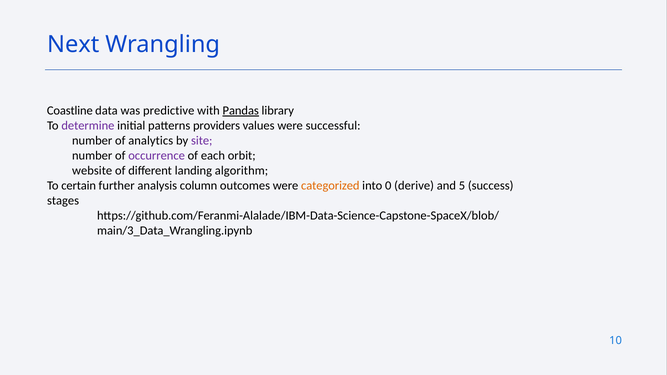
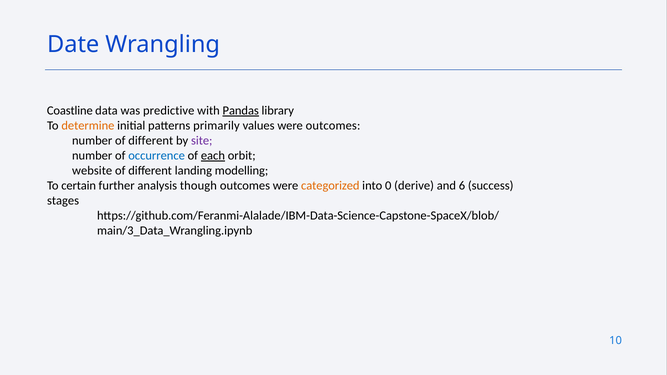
Next: Next -> Date (73, 45)
determine colour: purple -> orange (88, 126)
providers: providers -> primarily (216, 126)
were successful: successful -> outcomes (333, 126)
number of analytics: analytics -> different (151, 141)
occurrence colour: purple -> blue (157, 156)
each underline: none -> present (213, 156)
algorithm: algorithm -> modelling (242, 171)
column: column -> though (198, 186)
5: 5 -> 6 (462, 186)
